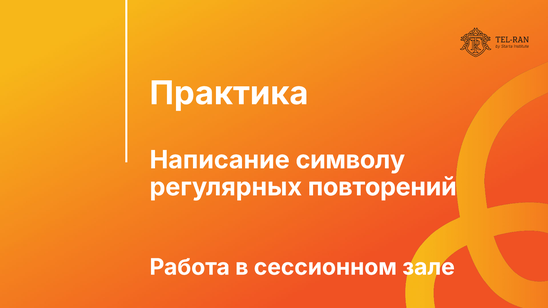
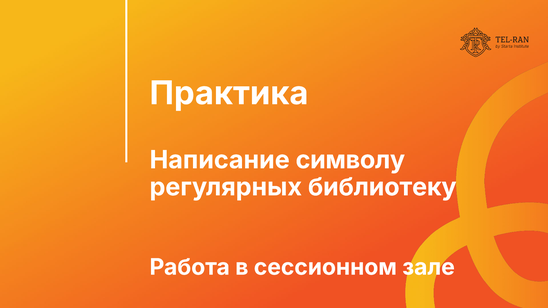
повторений: повторений -> библиотеку (382, 187)
